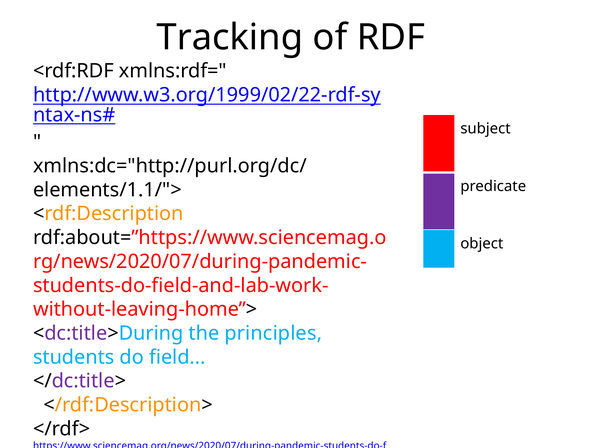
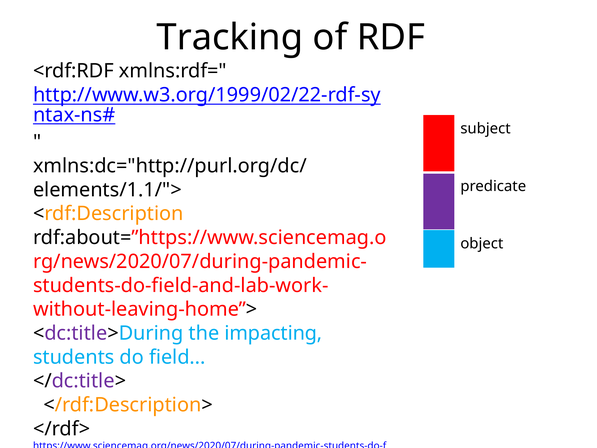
principles: principles -> impacting (273, 333)
